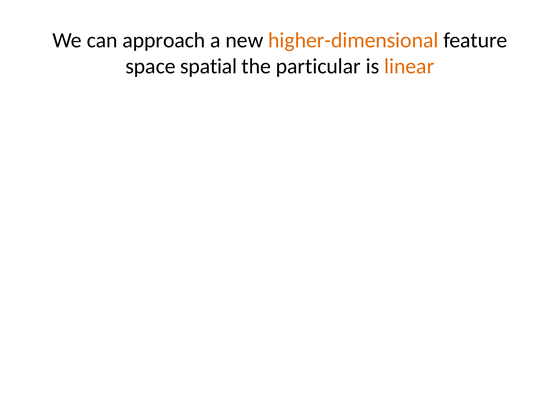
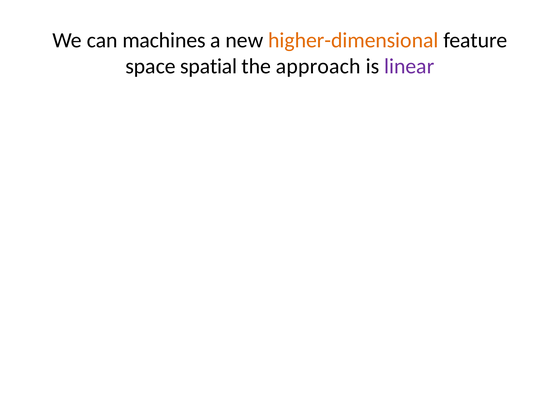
approach: approach -> machines (164, 40)
particular: particular -> approach (318, 66)
linear colour: orange -> purple (409, 66)
